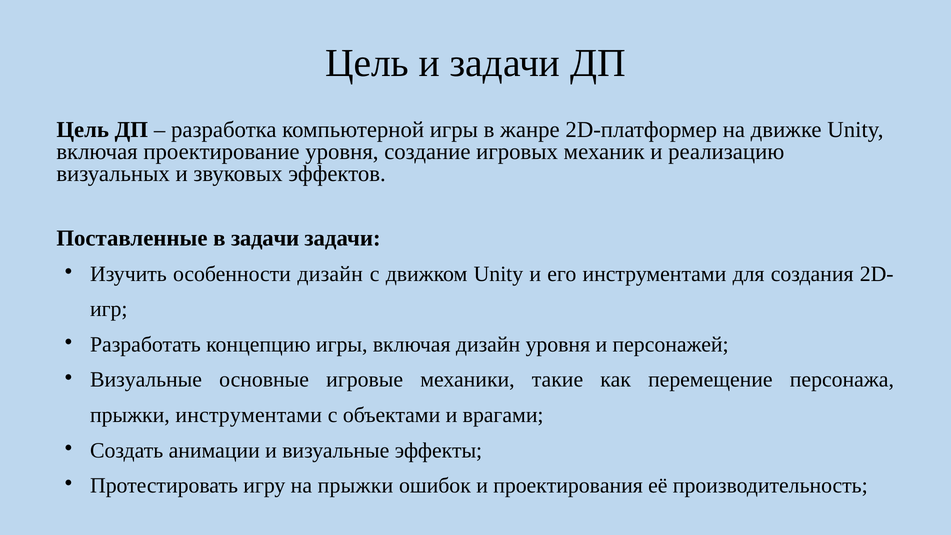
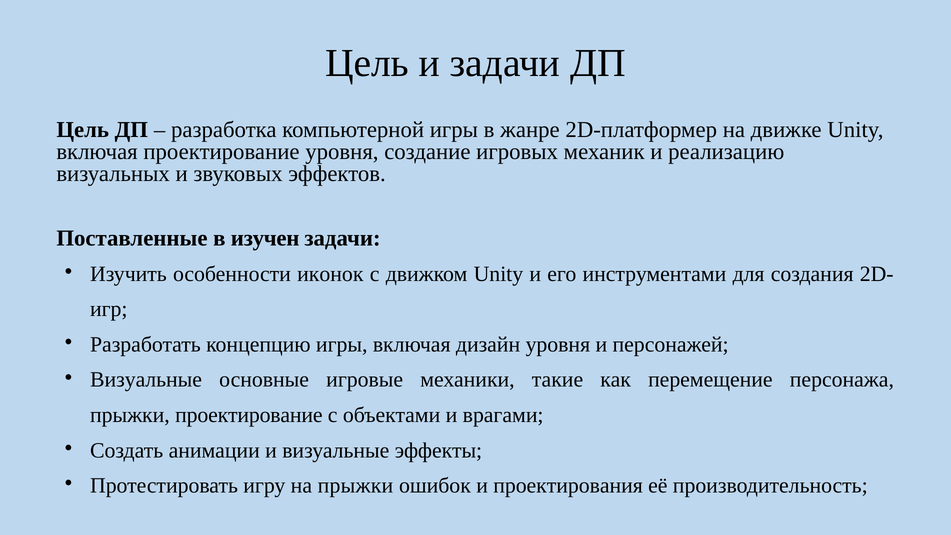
в задачи: задачи -> изучен (265, 238)
особенности дизайн: дизайн -> иконок (330, 274)
прыжки инструментами: инструментами -> проектирование (249, 415)
